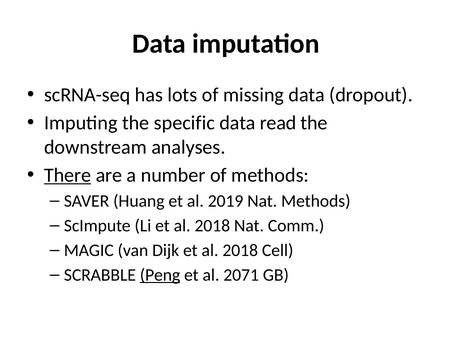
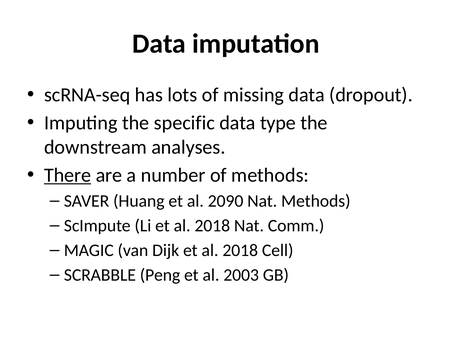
read: read -> type (278, 123)
2019: 2019 -> 2090 (226, 201)
Peng underline: present -> none (160, 275)
2071: 2071 -> 2003 (241, 275)
